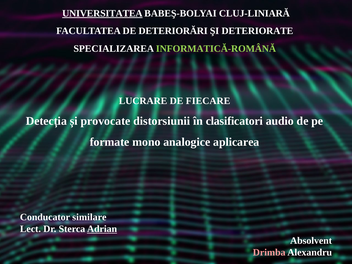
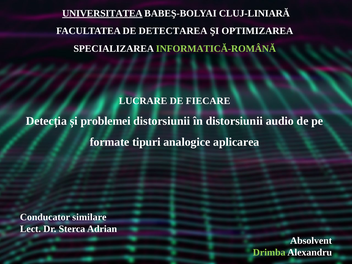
DETERIORĂRI: DETERIORĂRI -> DETECTAREA (173, 31)
DETERIORATE: DETERIORATE -> OPTIMIZAREA (257, 31)
provocate: provocate -> problemei (106, 121)
în clasificatori: clasificatori -> distorsiunii (234, 121)
mono: mono -> tipuri (146, 142)
Adrian underline: present -> none (102, 229)
Drimba colour: pink -> light green (269, 252)
